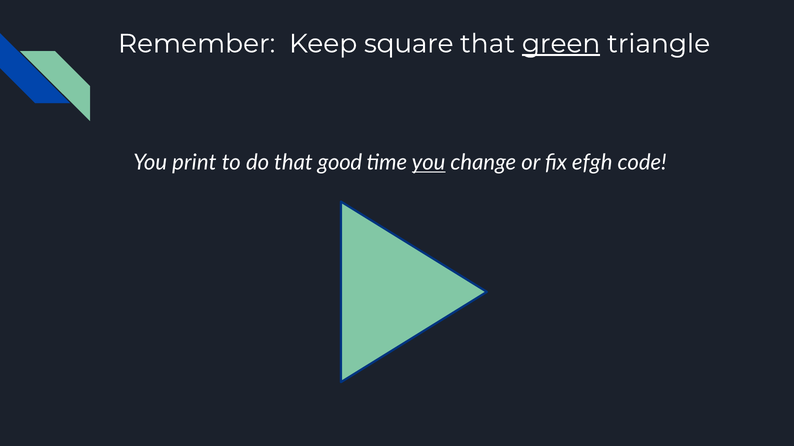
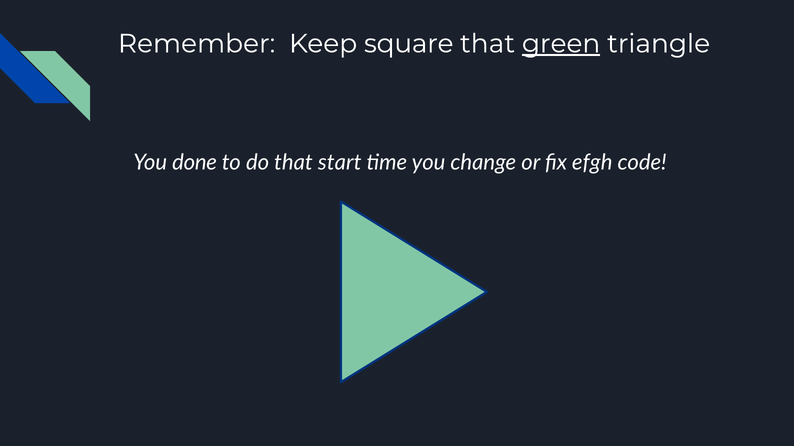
print: print -> done (195, 163)
good: good -> start (340, 163)
you underline: present -> none (429, 163)
